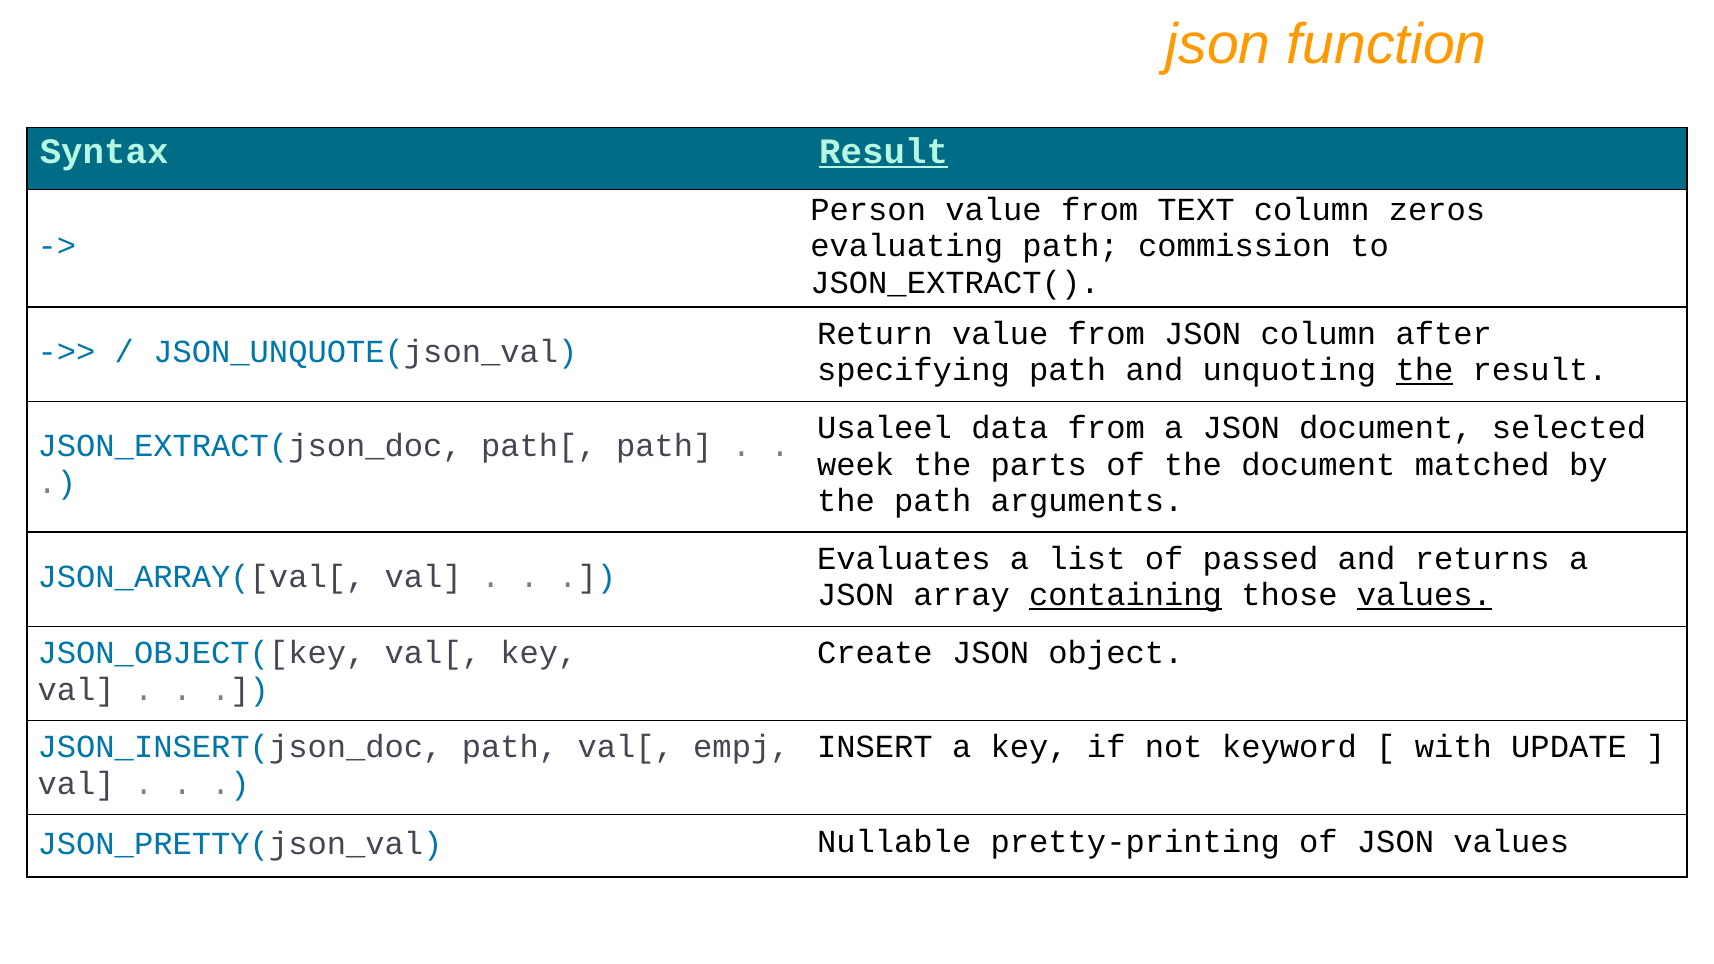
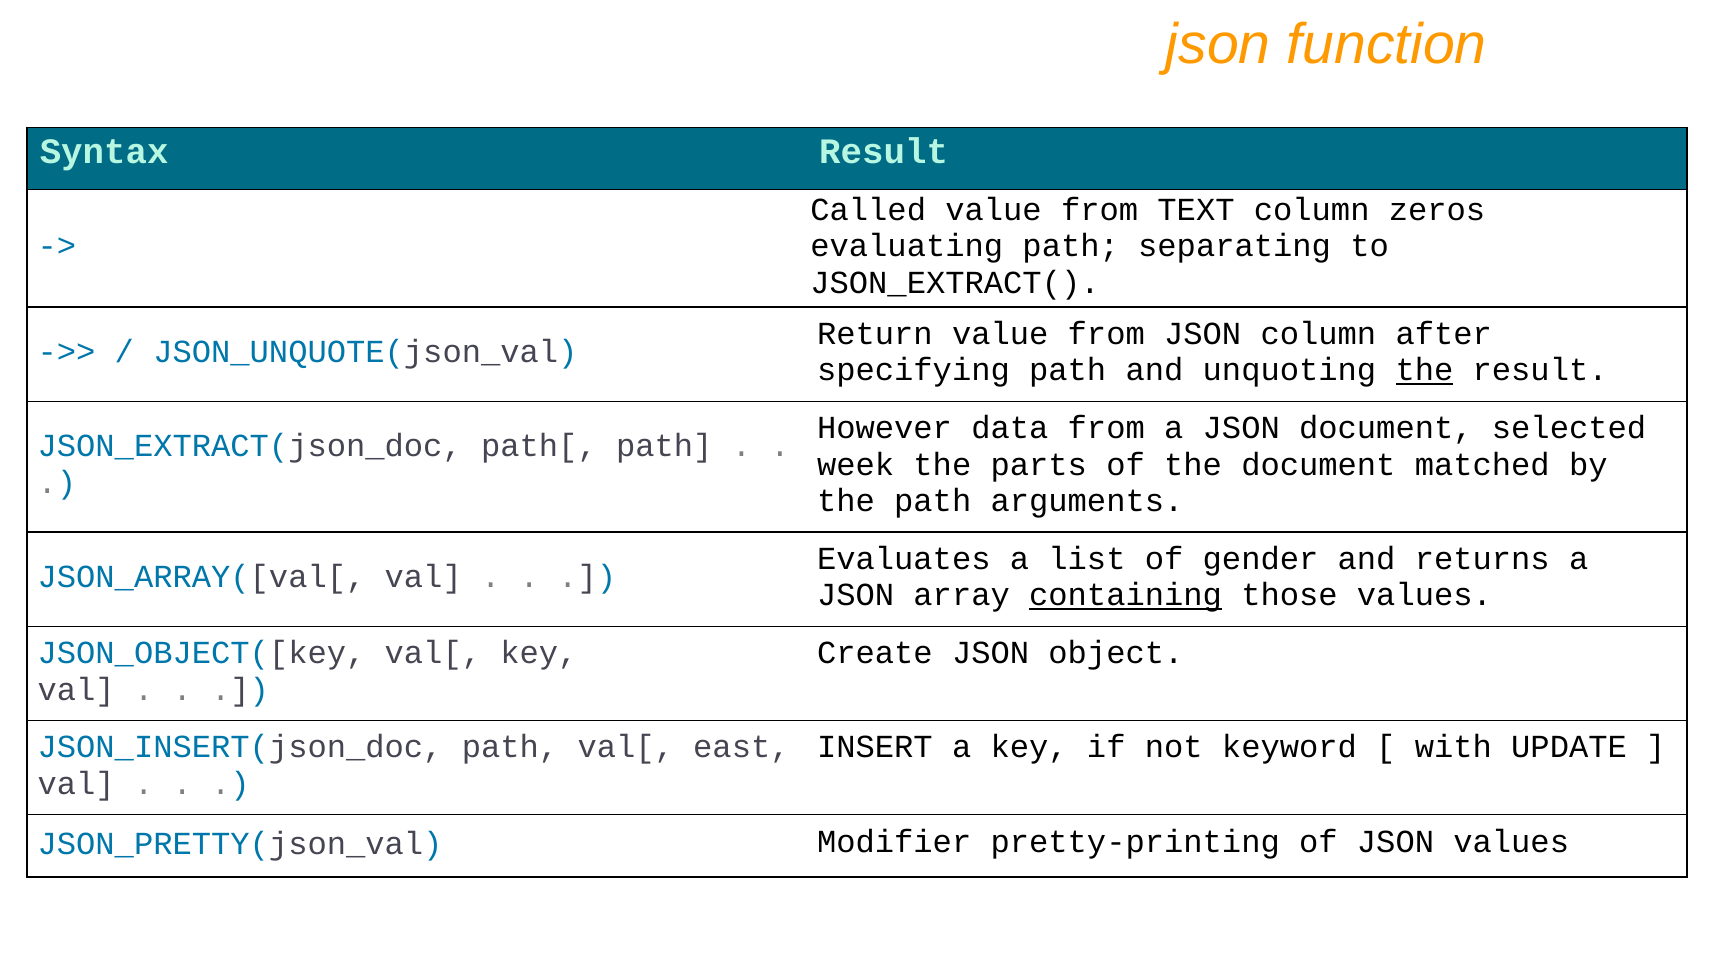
Result underline: present -> none (884, 152)
Person: Person -> Called (868, 210)
commission: commission -> separating (1235, 246)
Usaleel: Usaleel -> However (885, 428)
passed: passed -> gender (1261, 559)
values underline: present -> none (1424, 595)
empj: empj -> east (741, 747)
Nullable: Nullable -> Modifier (894, 842)
